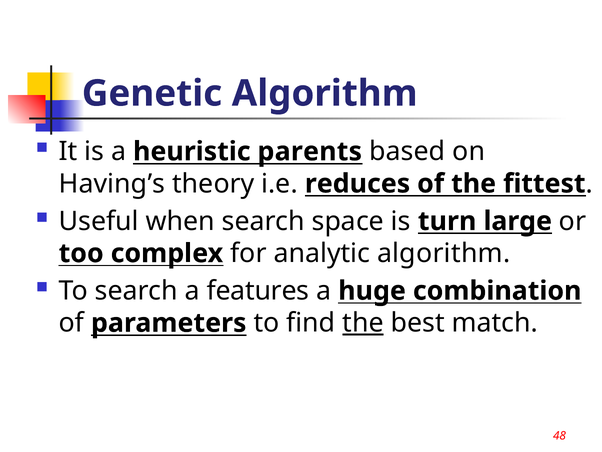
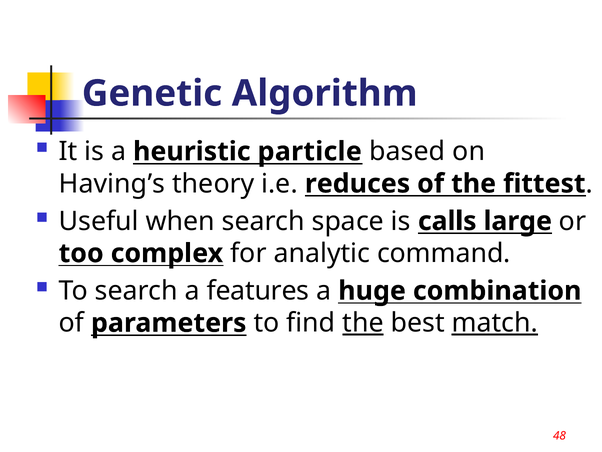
parents: parents -> particle (310, 151)
turn: turn -> calls (447, 221)
analytic algorithm: algorithm -> command (444, 253)
match underline: none -> present (495, 323)
